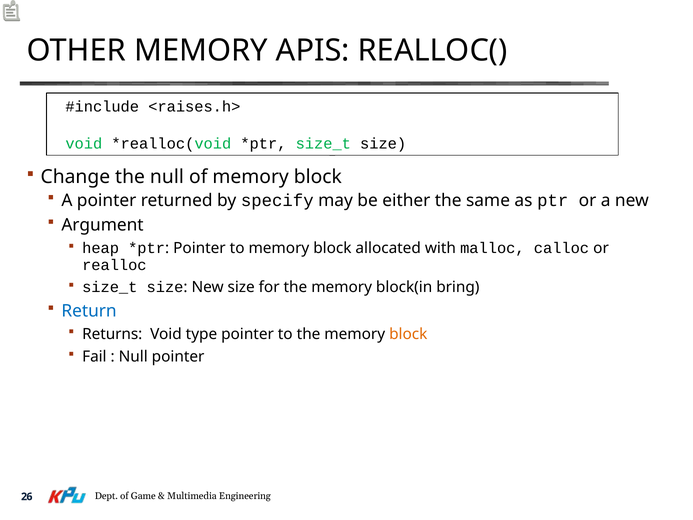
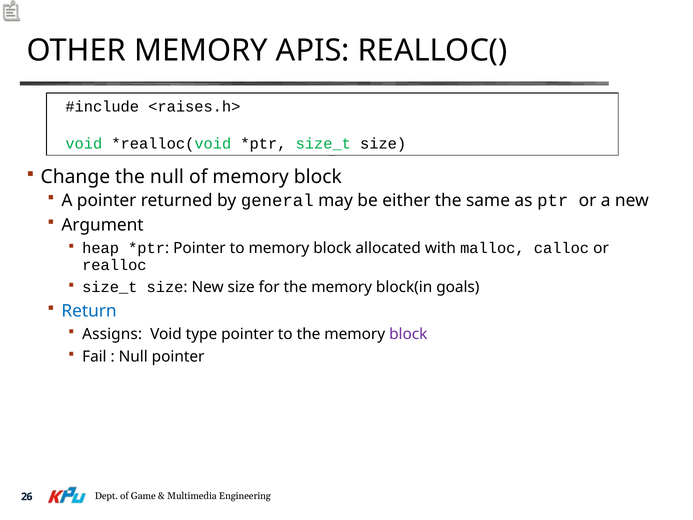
specify: specify -> general (277, 200)
bring: bring -> goals (458, 287)
Returns: Returns -> Assigns (112, 334)
block colour: orange -> purple (408, 334)
